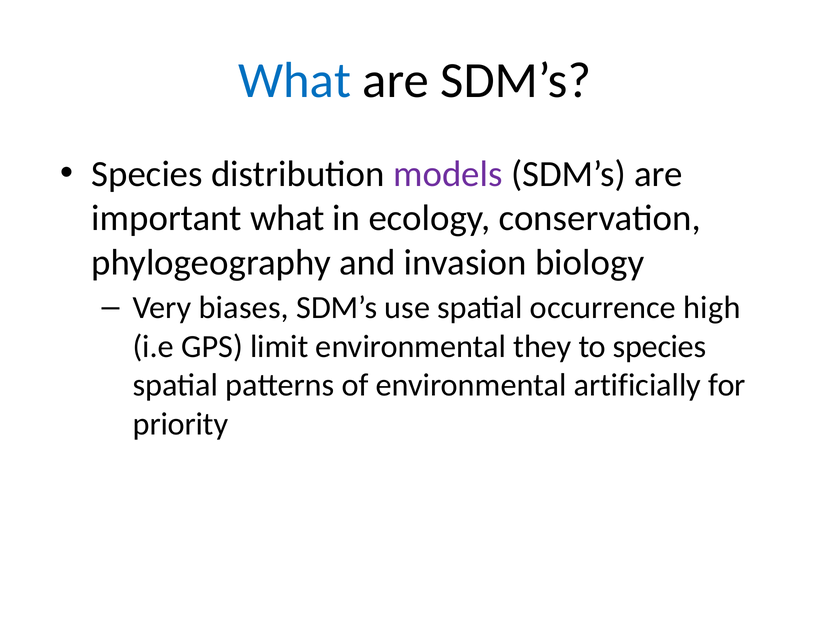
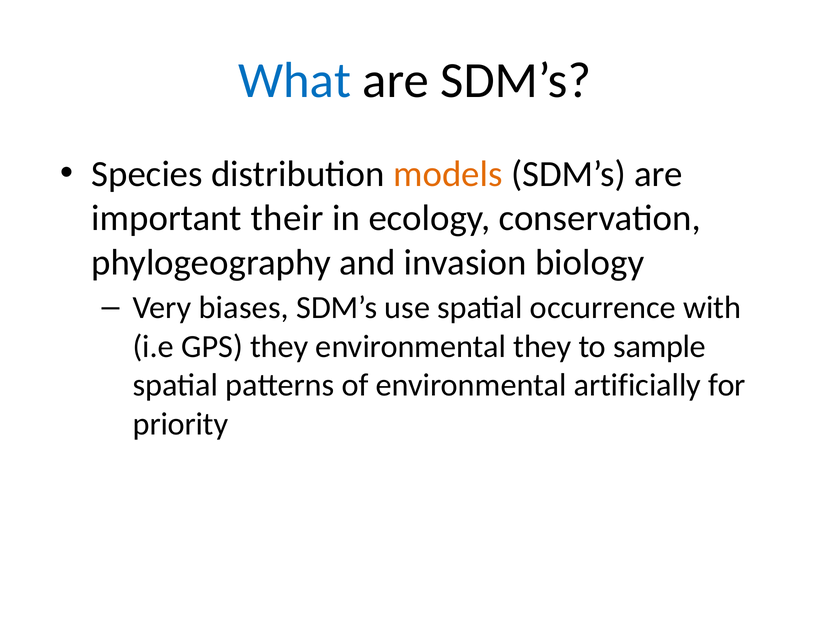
models colour: purple -> orange (448, 174)
important what: what -> their (287, 218)
high: high -> with (712, 308)
GPS limit: limit -> they (279, 347)
to species: species -> sample (660, 347)
